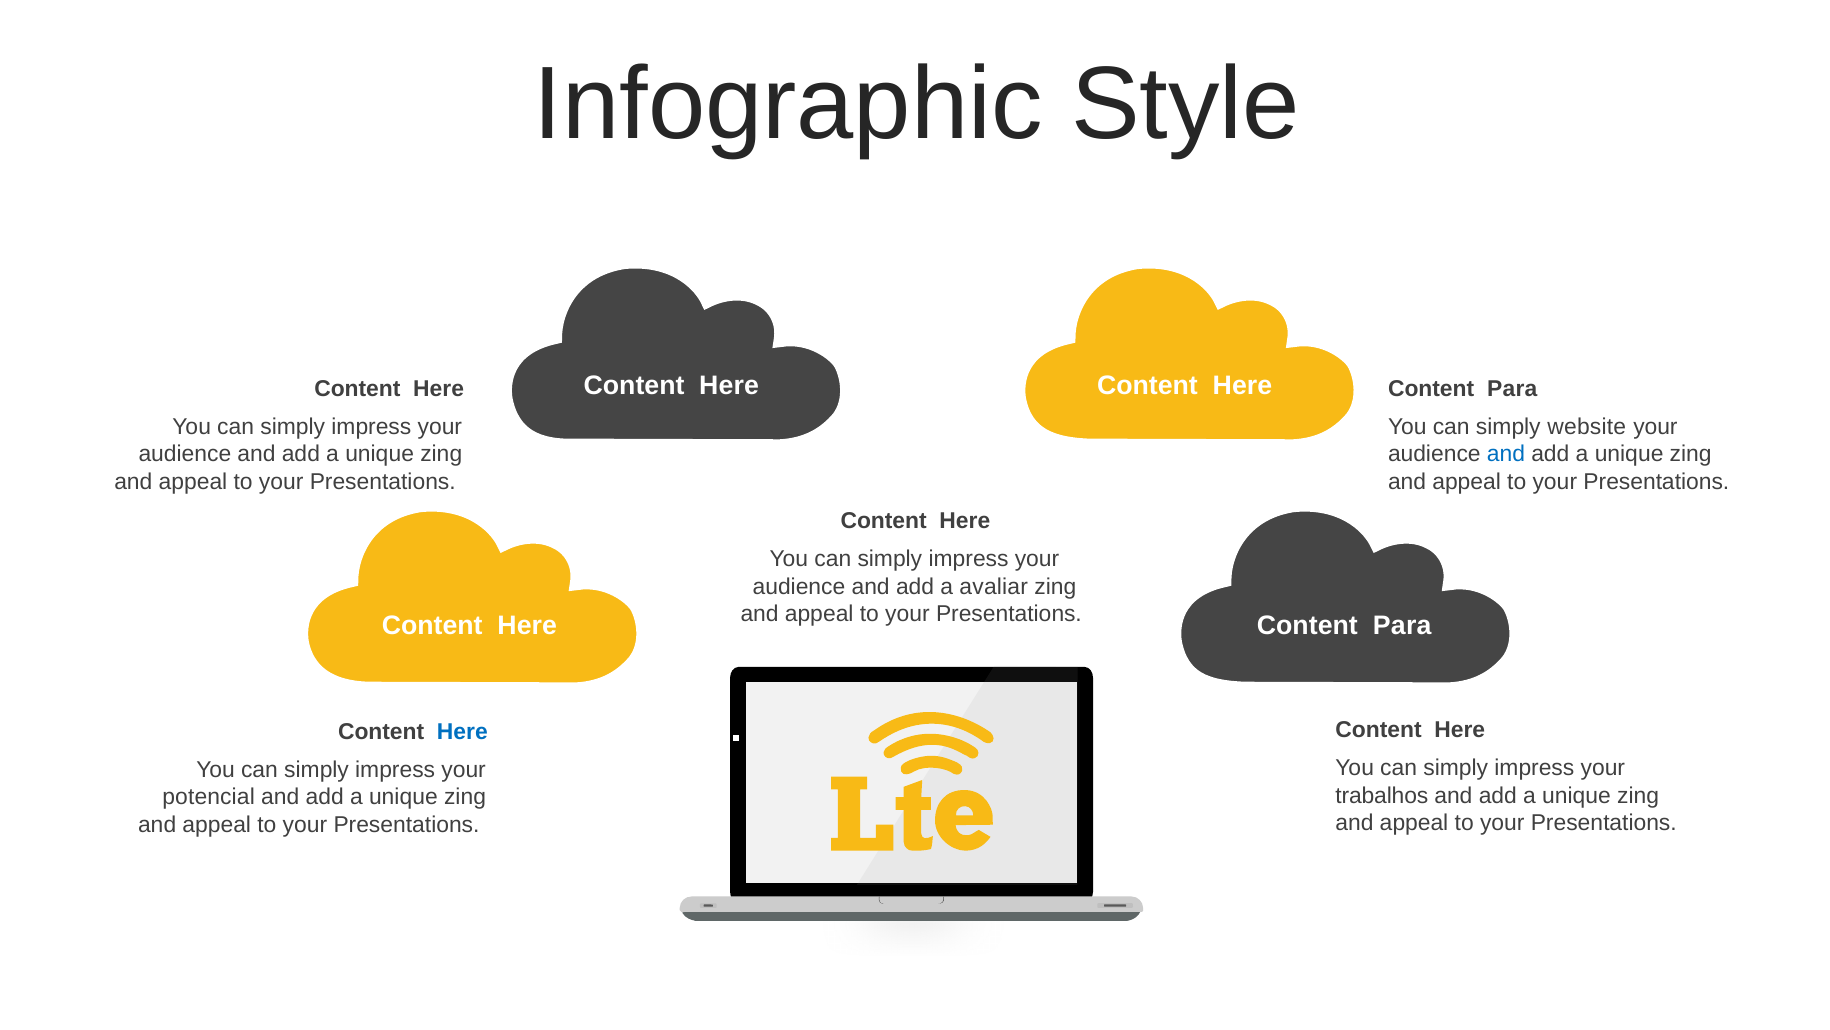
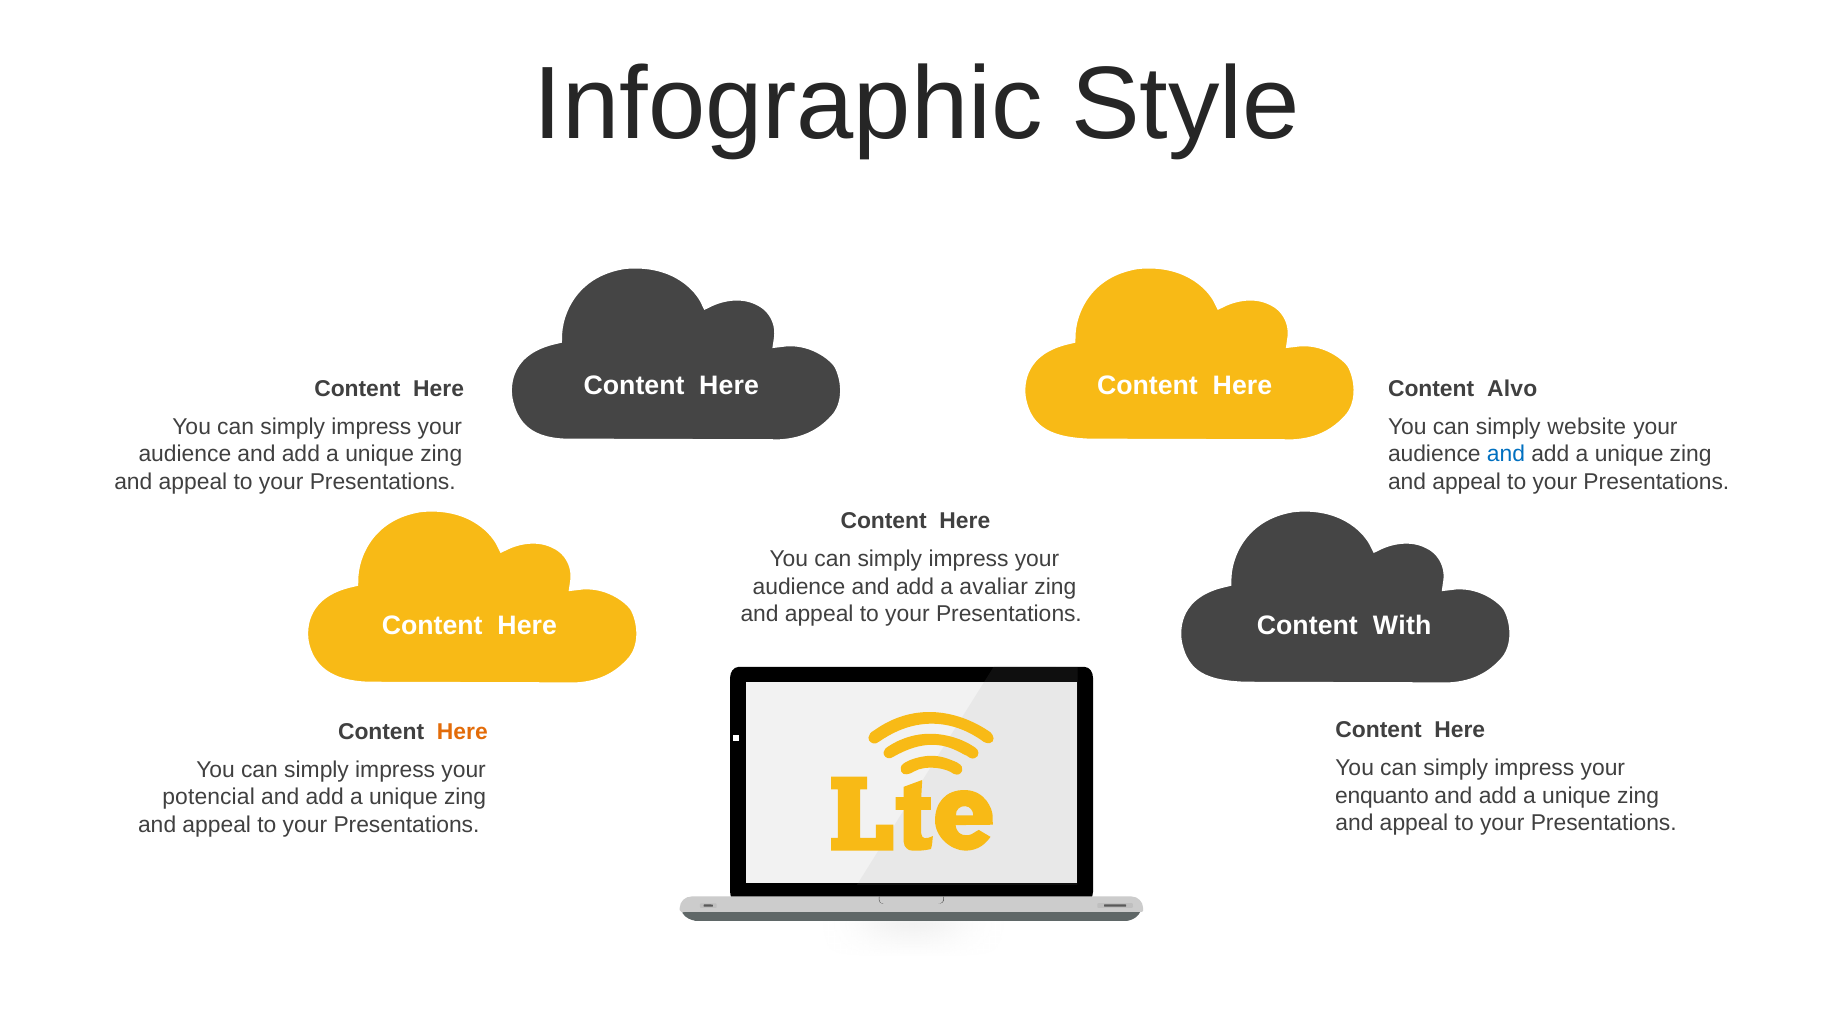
Para: Para -> Alvo (1512, 388)
Para: Para -> With (1402, 625)
Here colour: blue -> orange (462, 731)
trabalhos: trabalhos -> enquanto (1382, 795)
